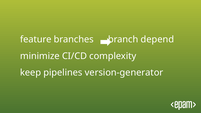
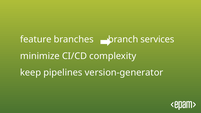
depend: depend -> services (157, 39)
